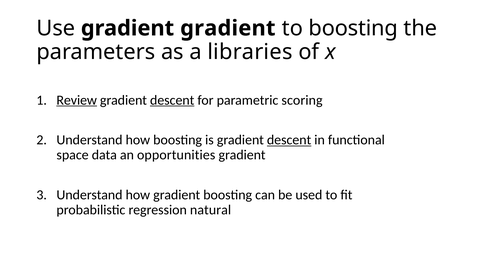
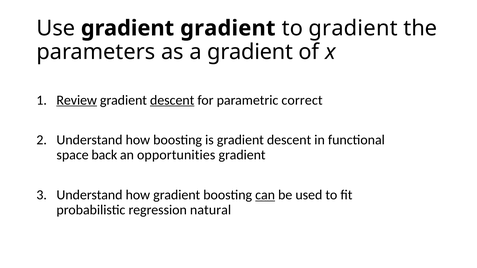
to boosting: boosting -> gradient (353, 28)
a libraries: libraries -> gradient (250, 52)
scoring: scoring -> correct (302, 100)
descent underline: present -> none (289, 140)
data: data -> back (104, 155)
can underline: none -> present (265, 195)
